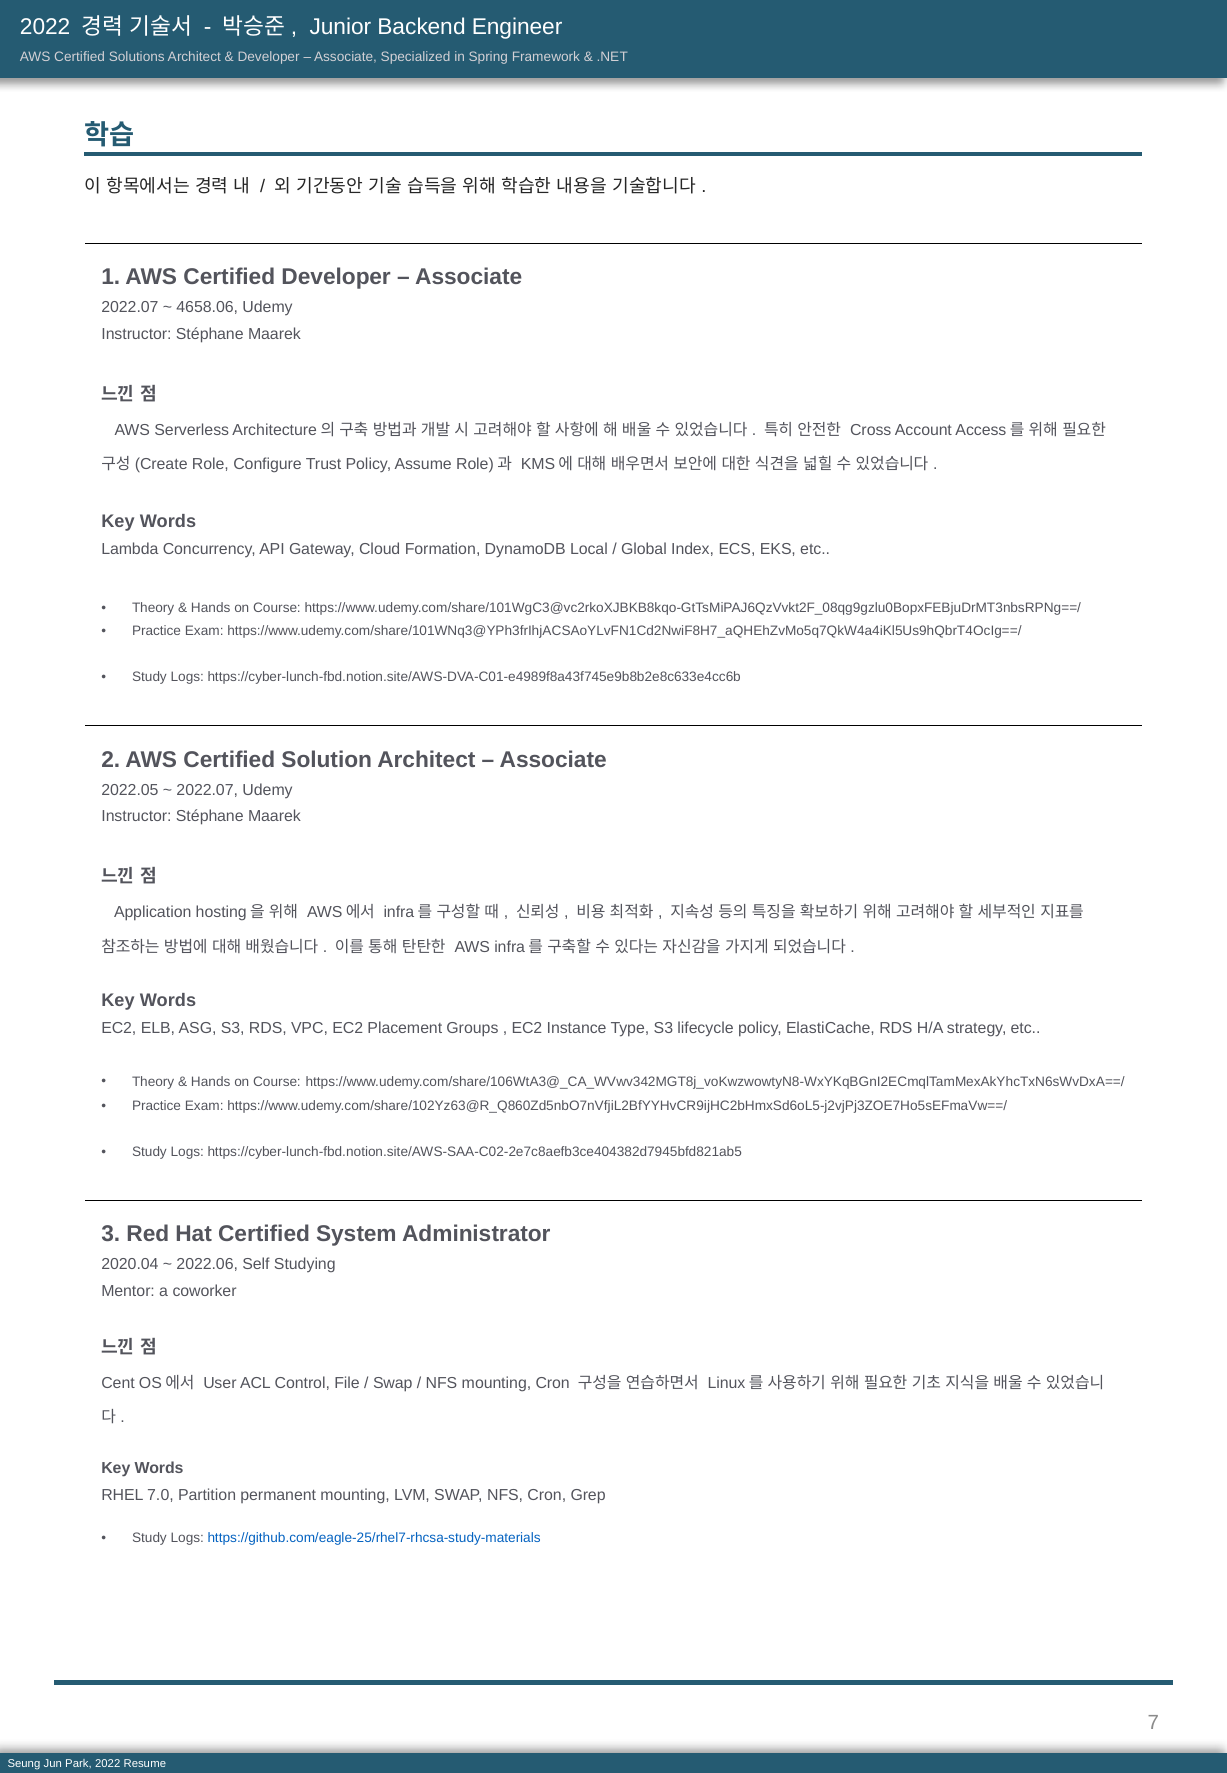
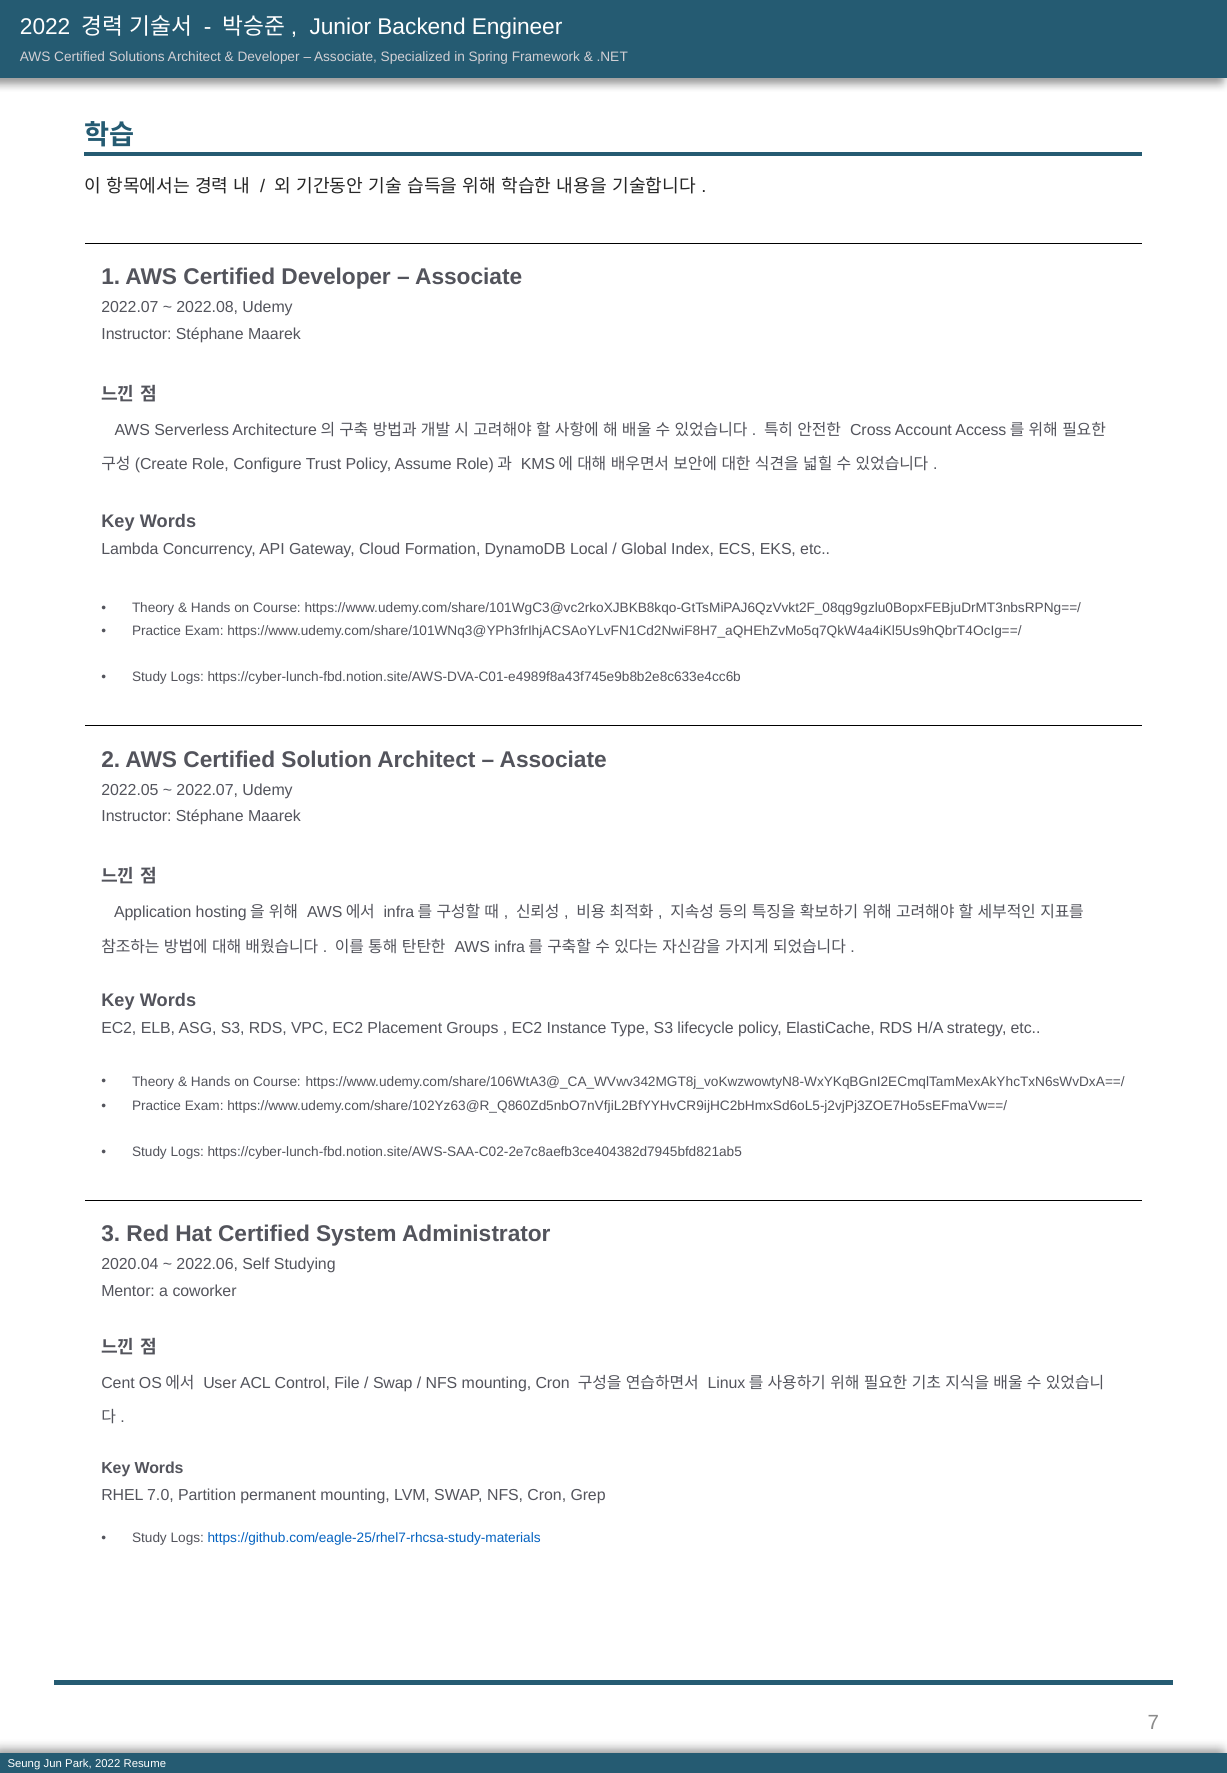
4658.06: 4658.06 -> 2022.08 (207, 307)
